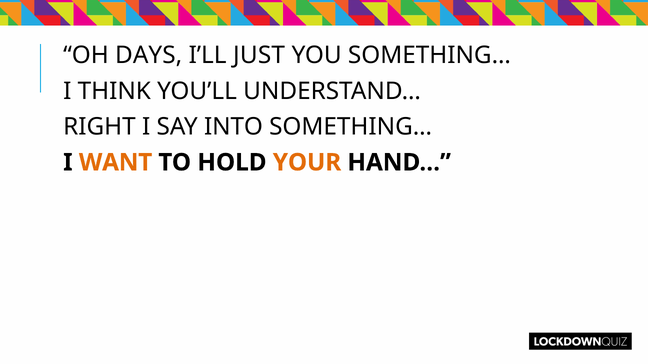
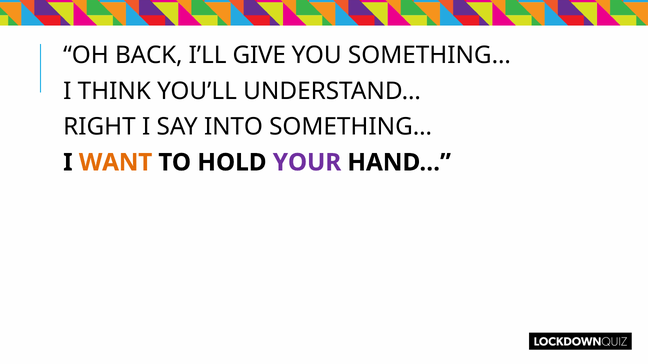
DAYS: DAYS -> BACK (149, 56)
JUST: JUST -> GIVE (259, 56)
YOUR colour: orange -> purple (307, 163)
